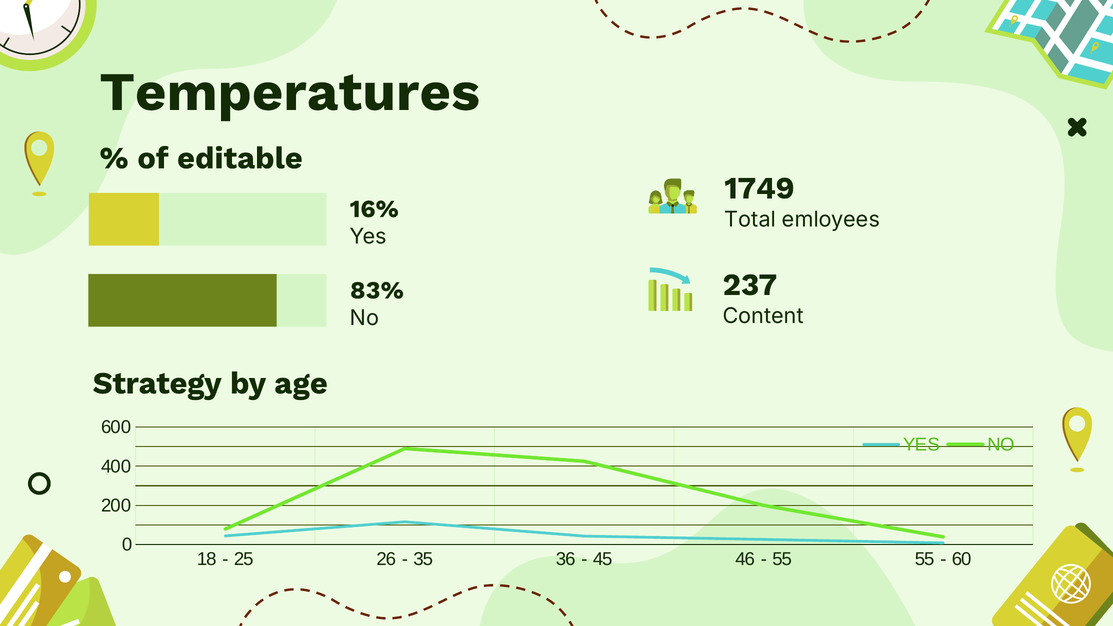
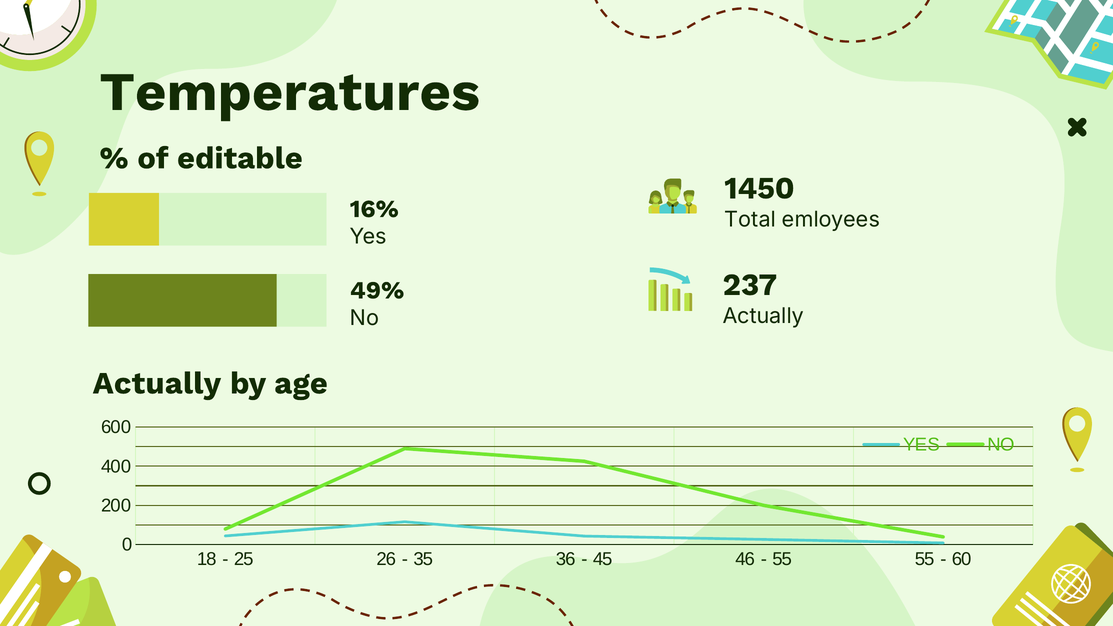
1749: 1749 -> 1450 (759, 188)
83%: 83% -> 49% (377, 290)
Content: Content -> Actually (763, 316)
Strategy: Strategy -> Actually (157, 383)
